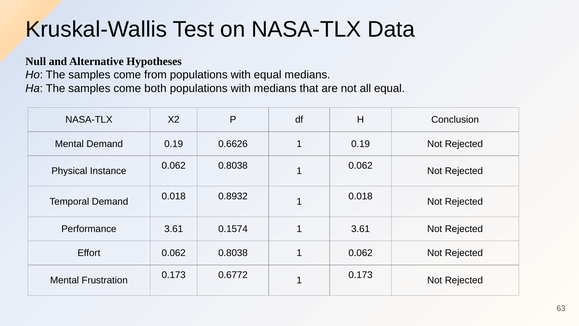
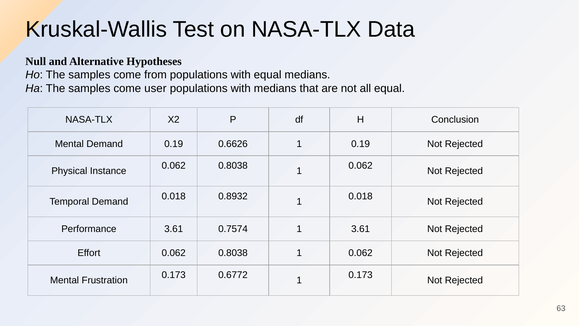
both: both -> user (155, 88)
0.1574: 0.1574 -> 0.7574 (233, 229)
